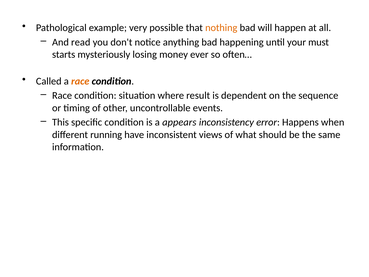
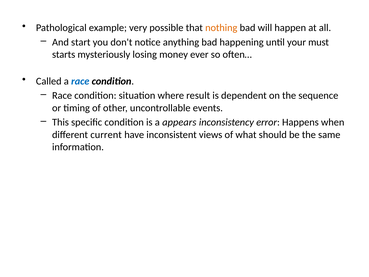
read: read -> start (81, 42)
race colour: orange -> blue (80, 81)
running: running -> current (106, 135)
